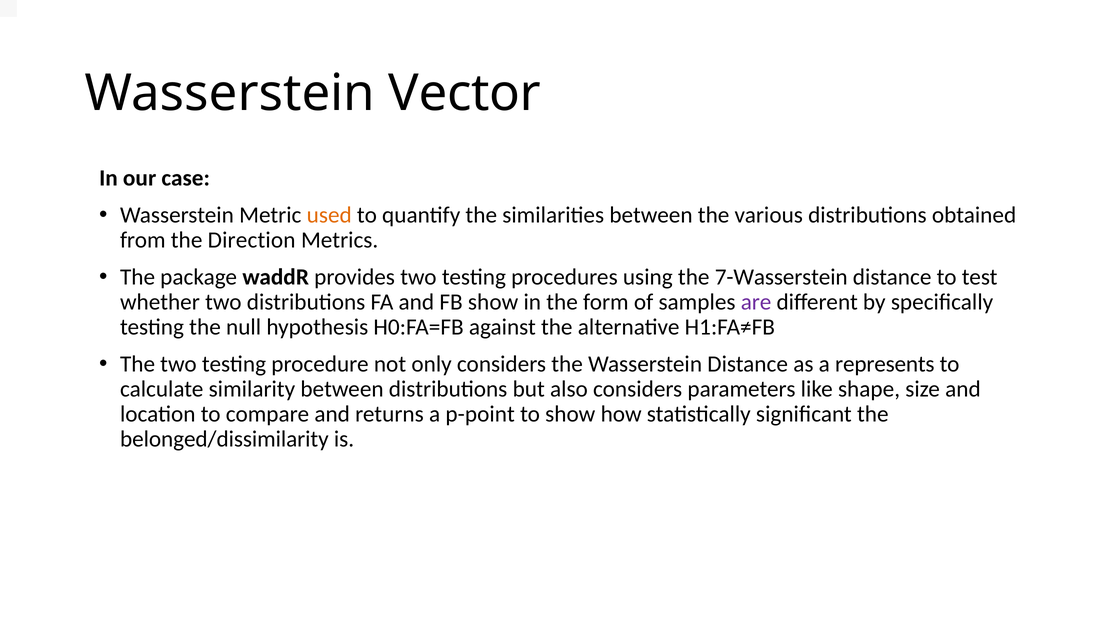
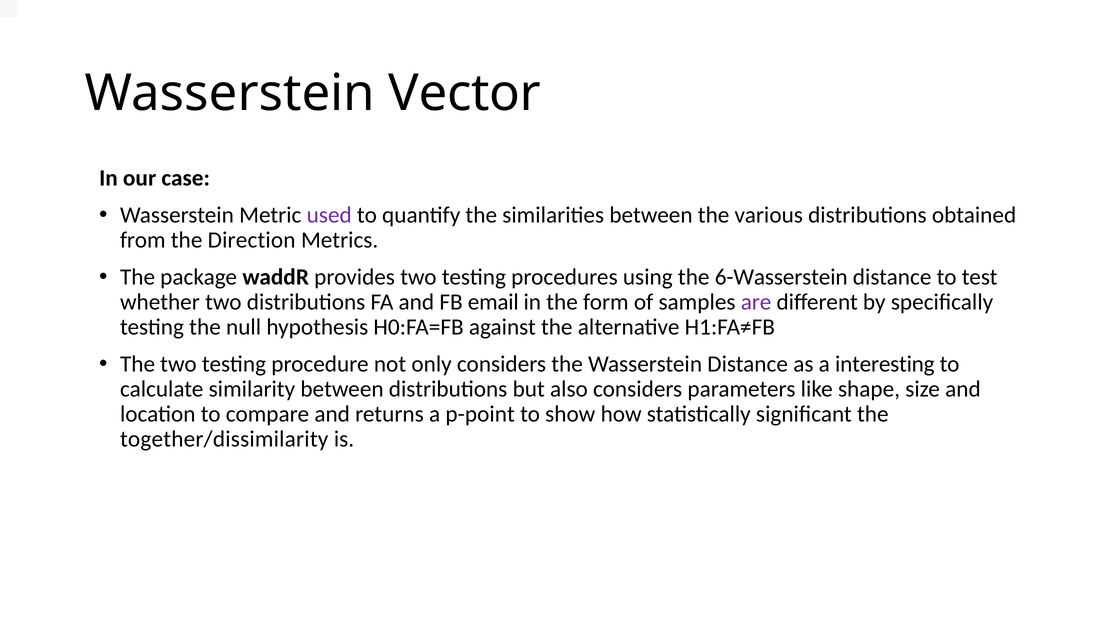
used colour: orange -> purple (329, 215)
7-Wasserstein: 7-Wasserstein -> 6-Wasserstein (781, 277)
FB show: show -> email (493, 302)
represents: represents -> interesting (885, 364)
belonged/dissimilarity: belonged/dissimilarity -> together/dissimilarity (224, 439)
